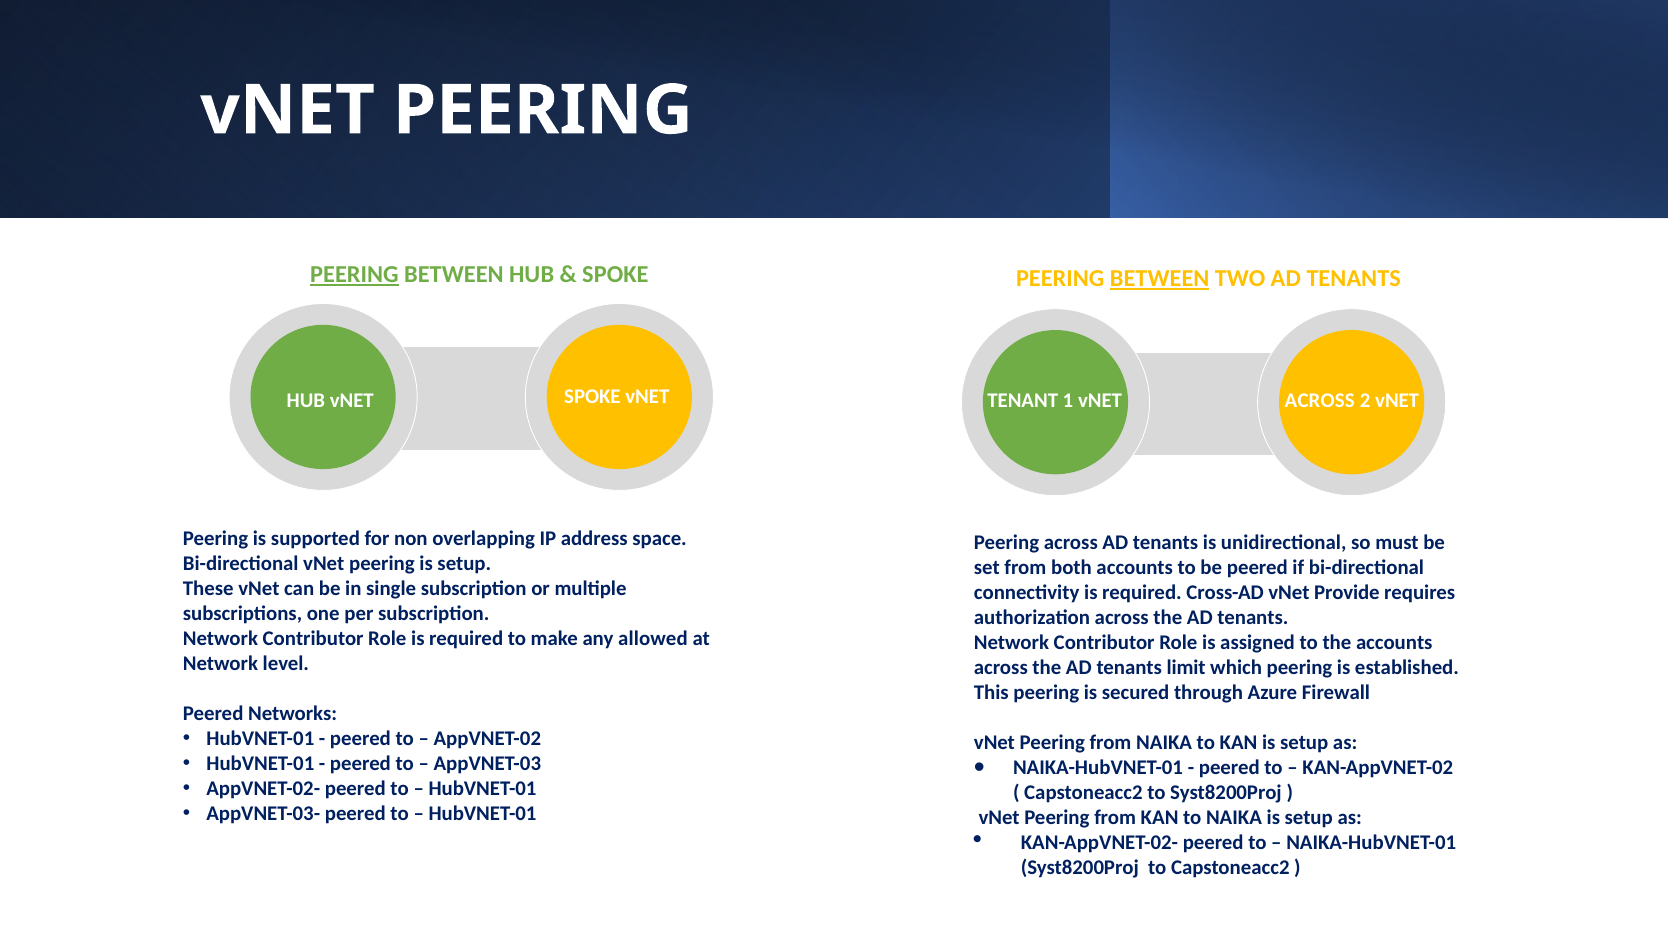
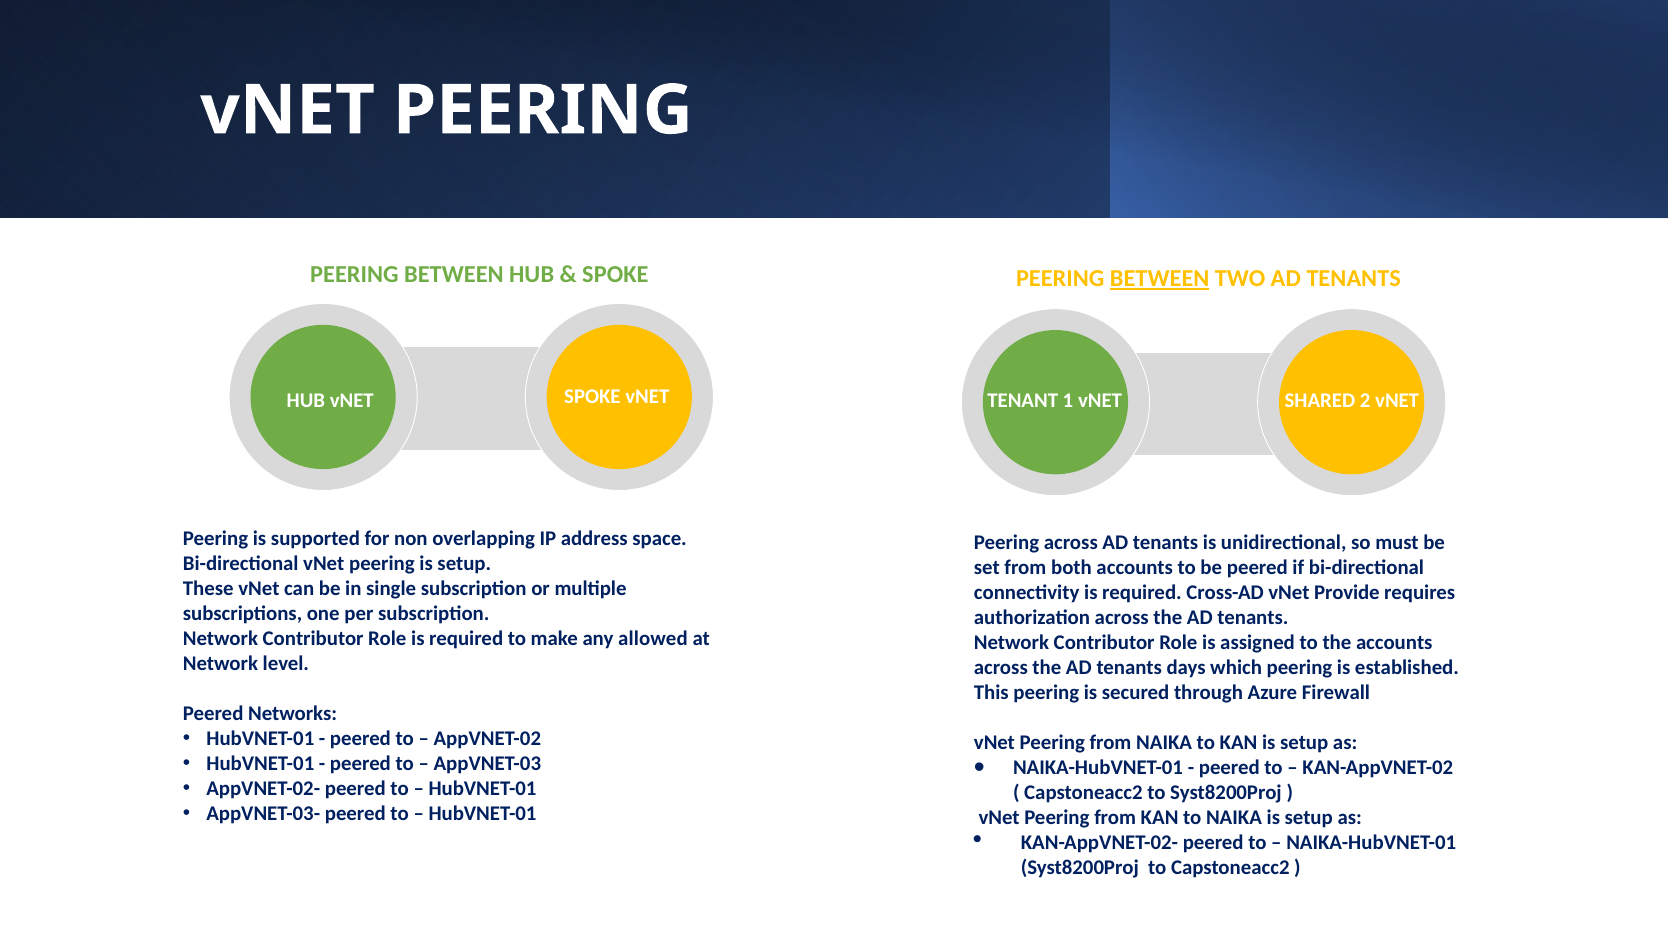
PEERING underline: present -> none (354, 275)
vNET ACROSS: ACROSS -> SHARED (1320, 401)
limit: limit -> days (1186, 668)
